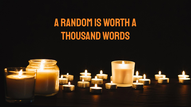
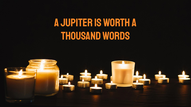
RANDOM: RANDOM -> JUPITER (77, 23)
